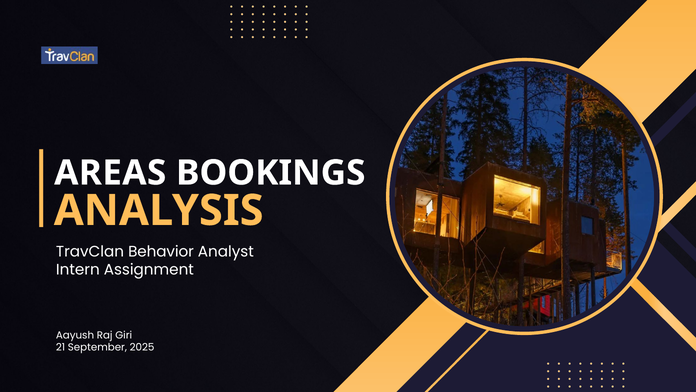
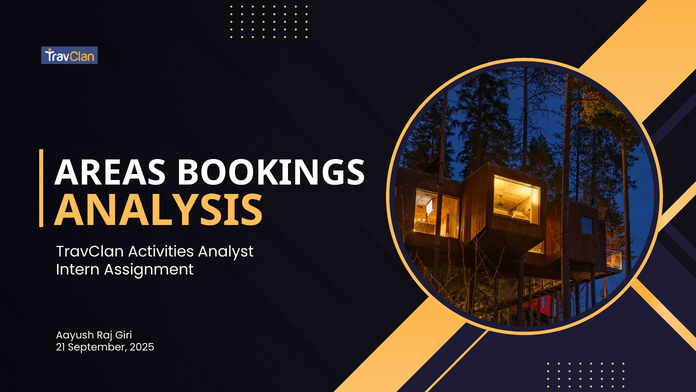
Behavior: Behavior -> Activities (161, 251)
